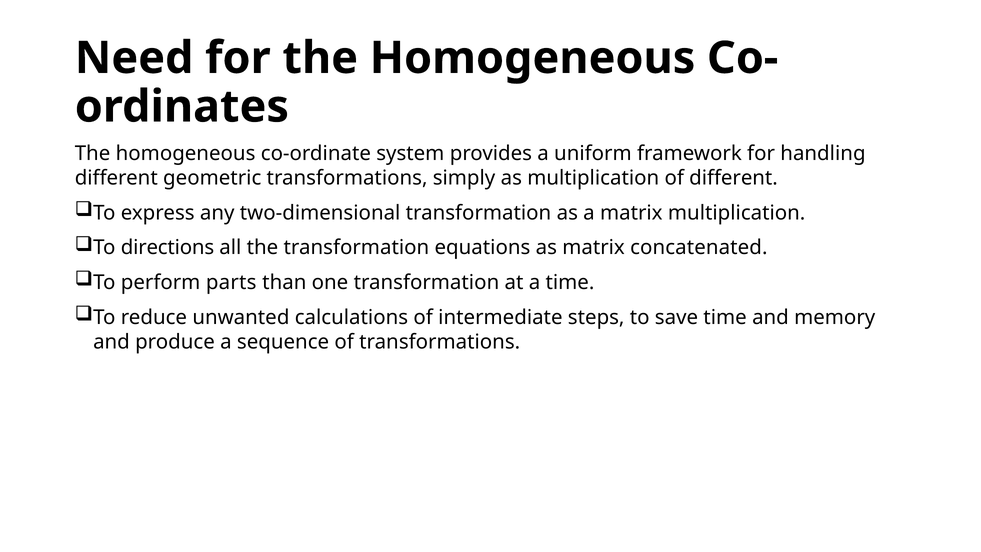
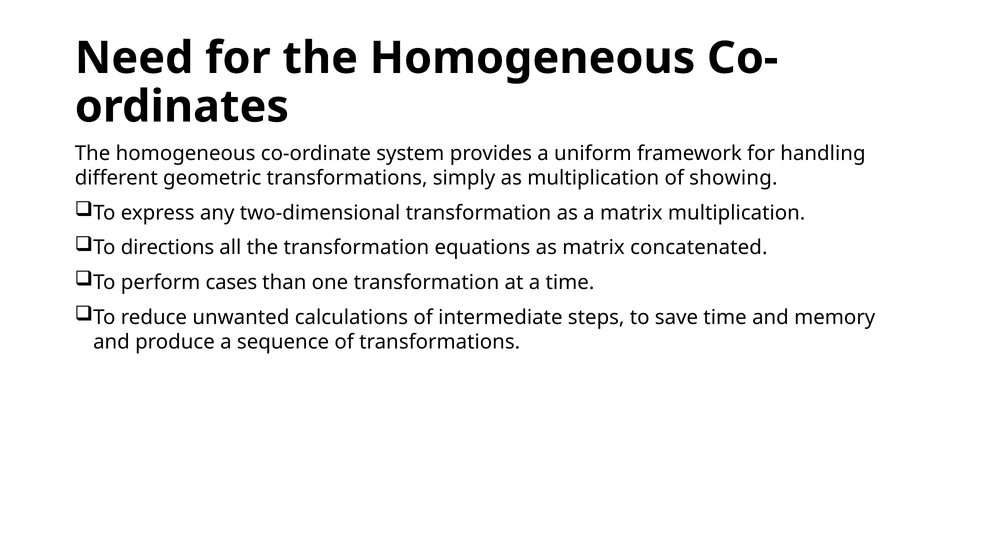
of different: different -> showing (733, 178)
parts: parts -> cases (231, 282)
